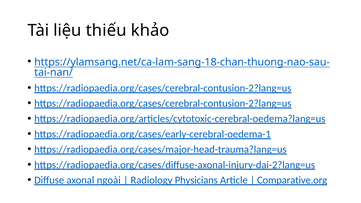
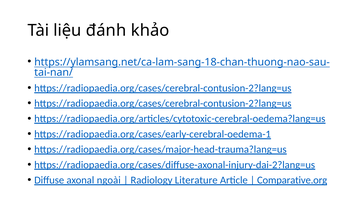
thiếu: thiếu -> đánh (106, 30)
Physicians: Physicians -> Literature (196, 180)
